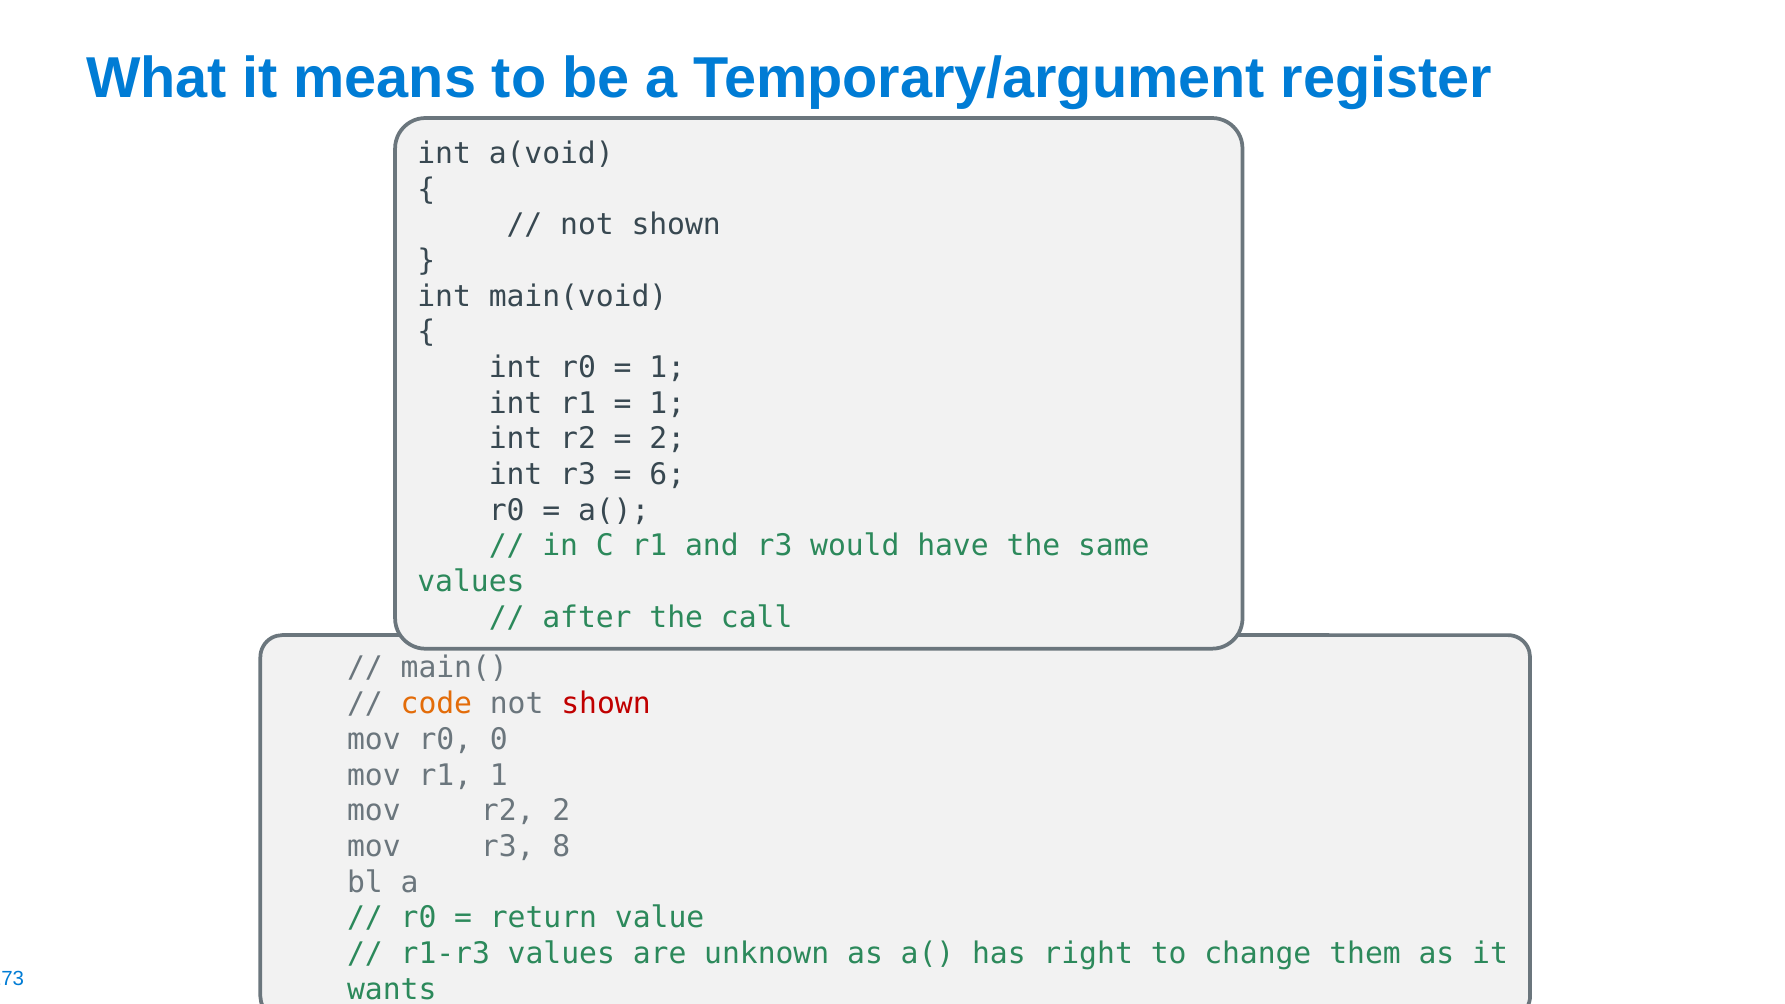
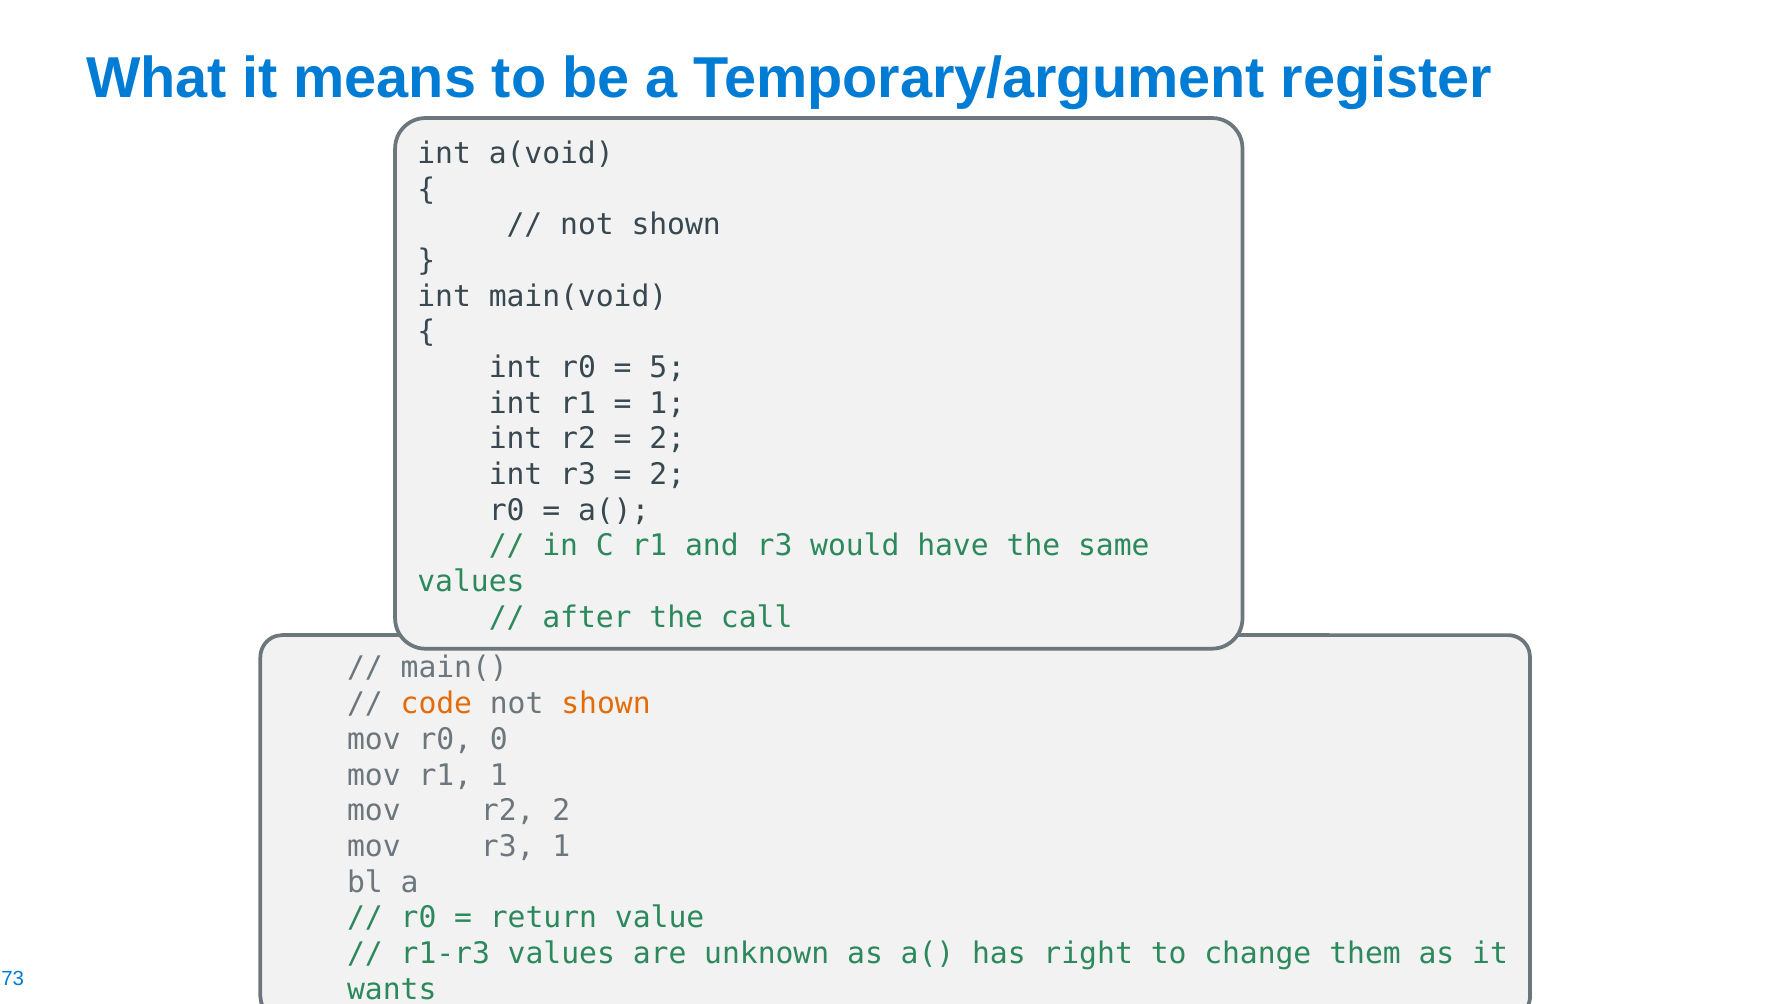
1: 1 -> 5 (667, 368)
6: 6 -> 2 (667, 475)
shown colour: red -> orange (606, 704)
r3 8: 8 -> 1 (561, 847)
